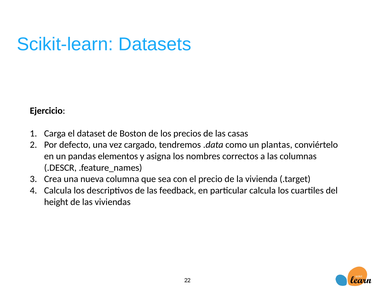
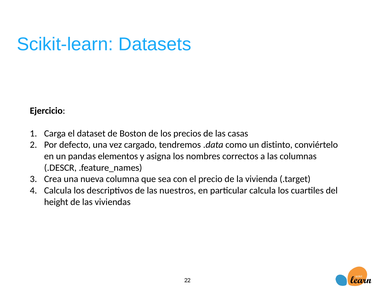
plantas: plantas -> distinto (277, 145)
feedback: feedback -> nuestros (178, 190)
